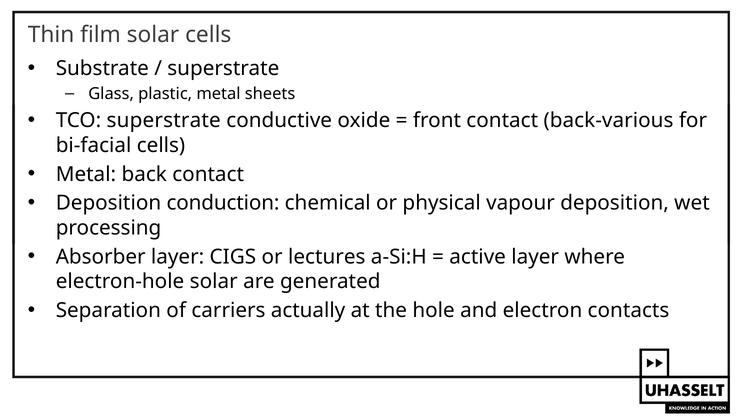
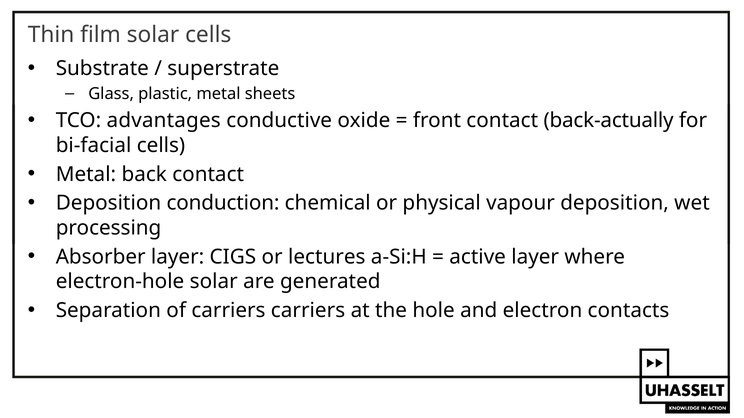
TCO superstrate: superstrate -> advantages (164, 121)
back-various: back-various -> back-actually (609, 121)
carriers actually: actually -> carriers (308, 311)
